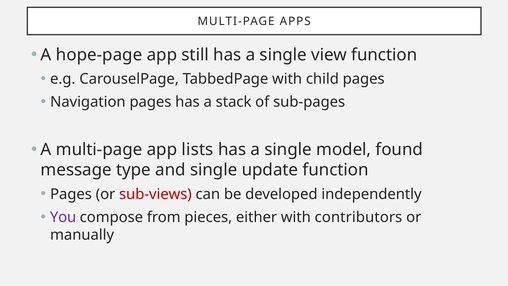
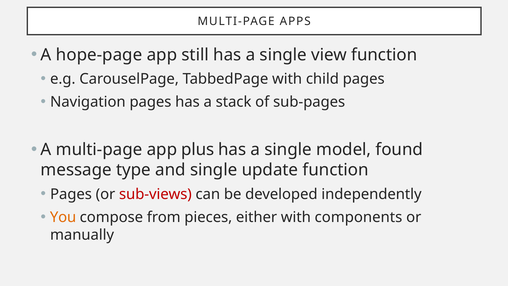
lists: lists -> plus (198, 150)
You colour: purple -> orange (63, 217)
contributors: contributors -> components (358, 217)
